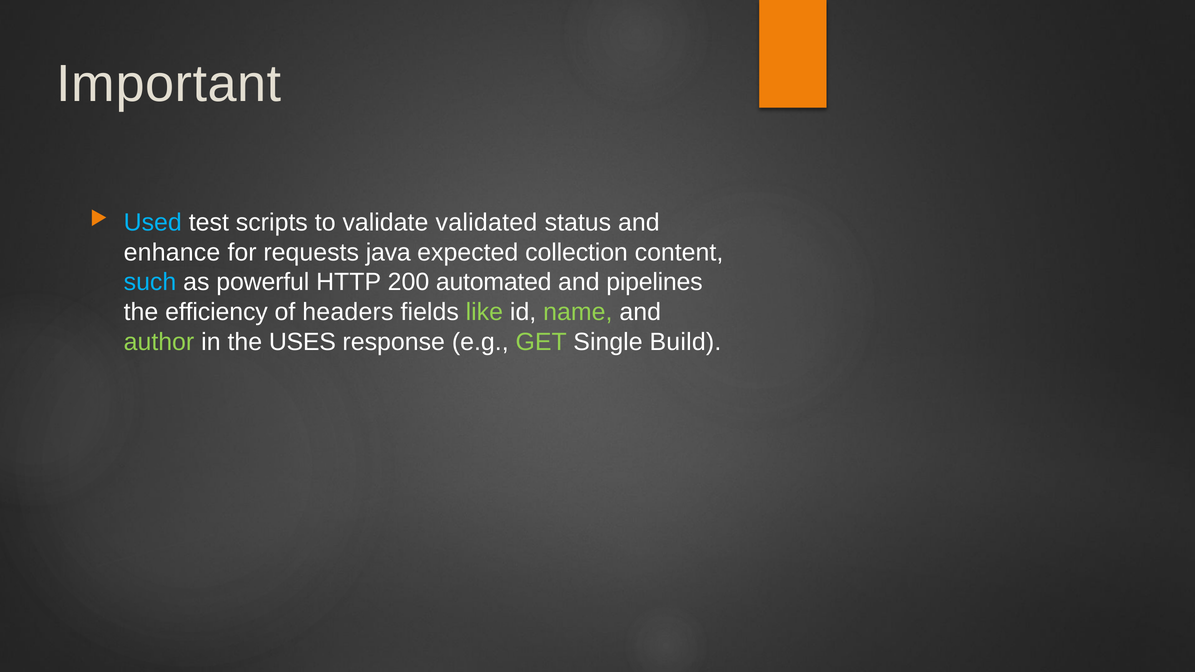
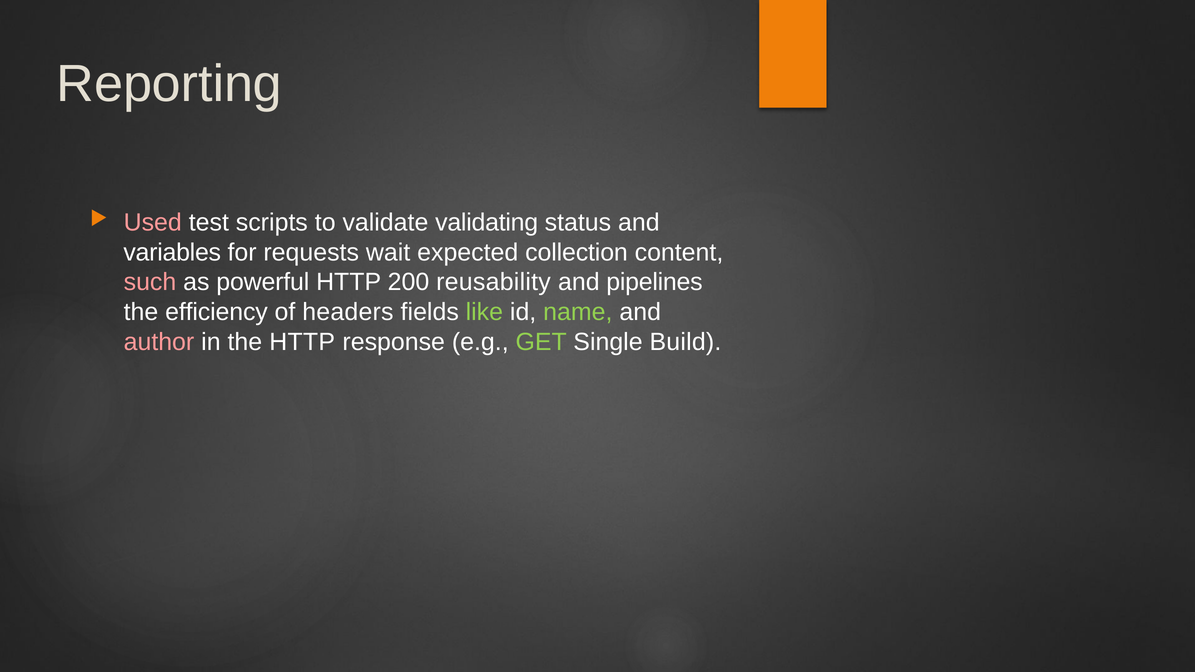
Important: Important -> Reporting (169, 84)
Used colour: light blue -> pink (153, 222)
validated: validated -> validating (487, 222)
enhance: enhance -> variables (172, 252)
java: java -> wait (388, 252)
such colour: light blue -> pink (150, 282)
automated: automated -> reusability (494, 282)
author colour: light green -> pink (159, 342)
the USES: USES -> HTTP (302, 342)
